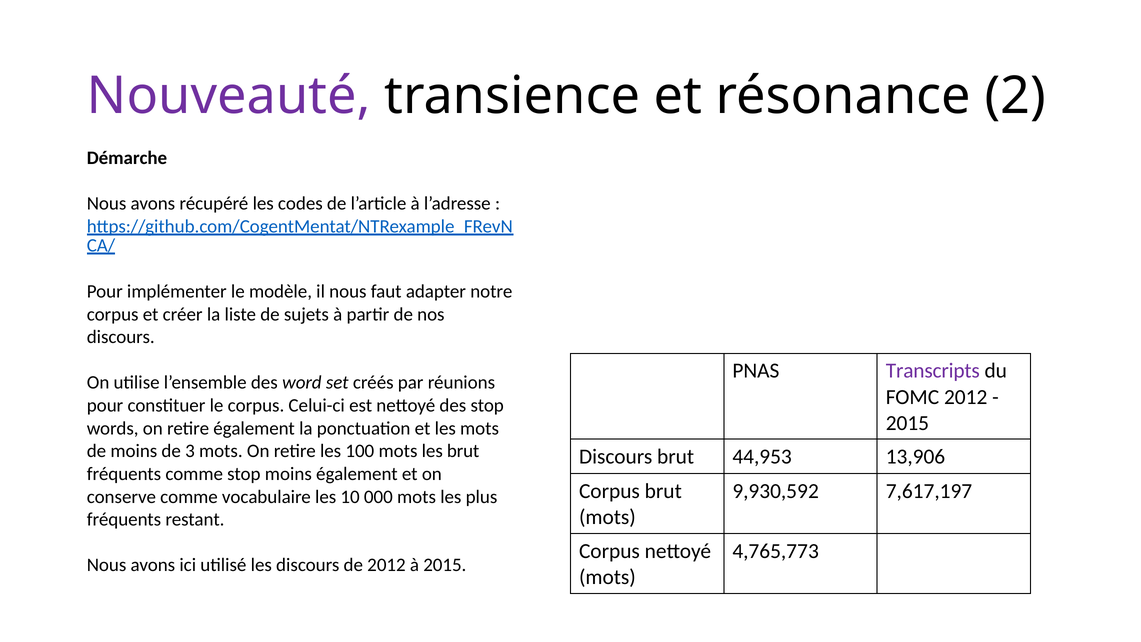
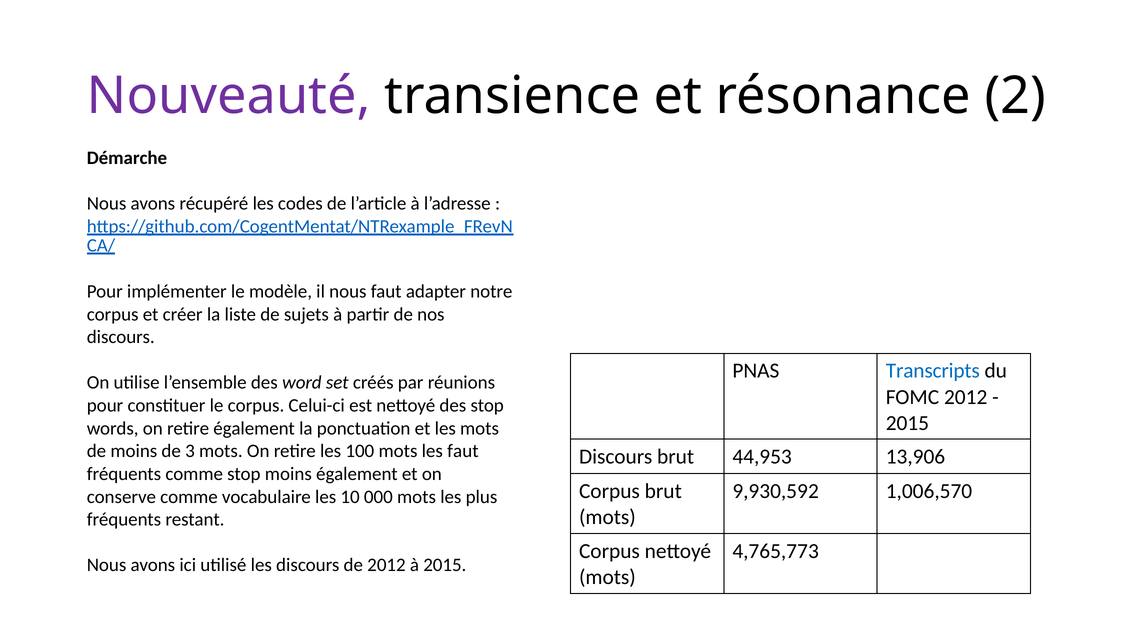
Transcripts colour: purple -> blue (933, 371)
les brut: brut -> faut (463, 451)
7,617,197: 7,617,197 -> 1,006,570 (929, 491)
